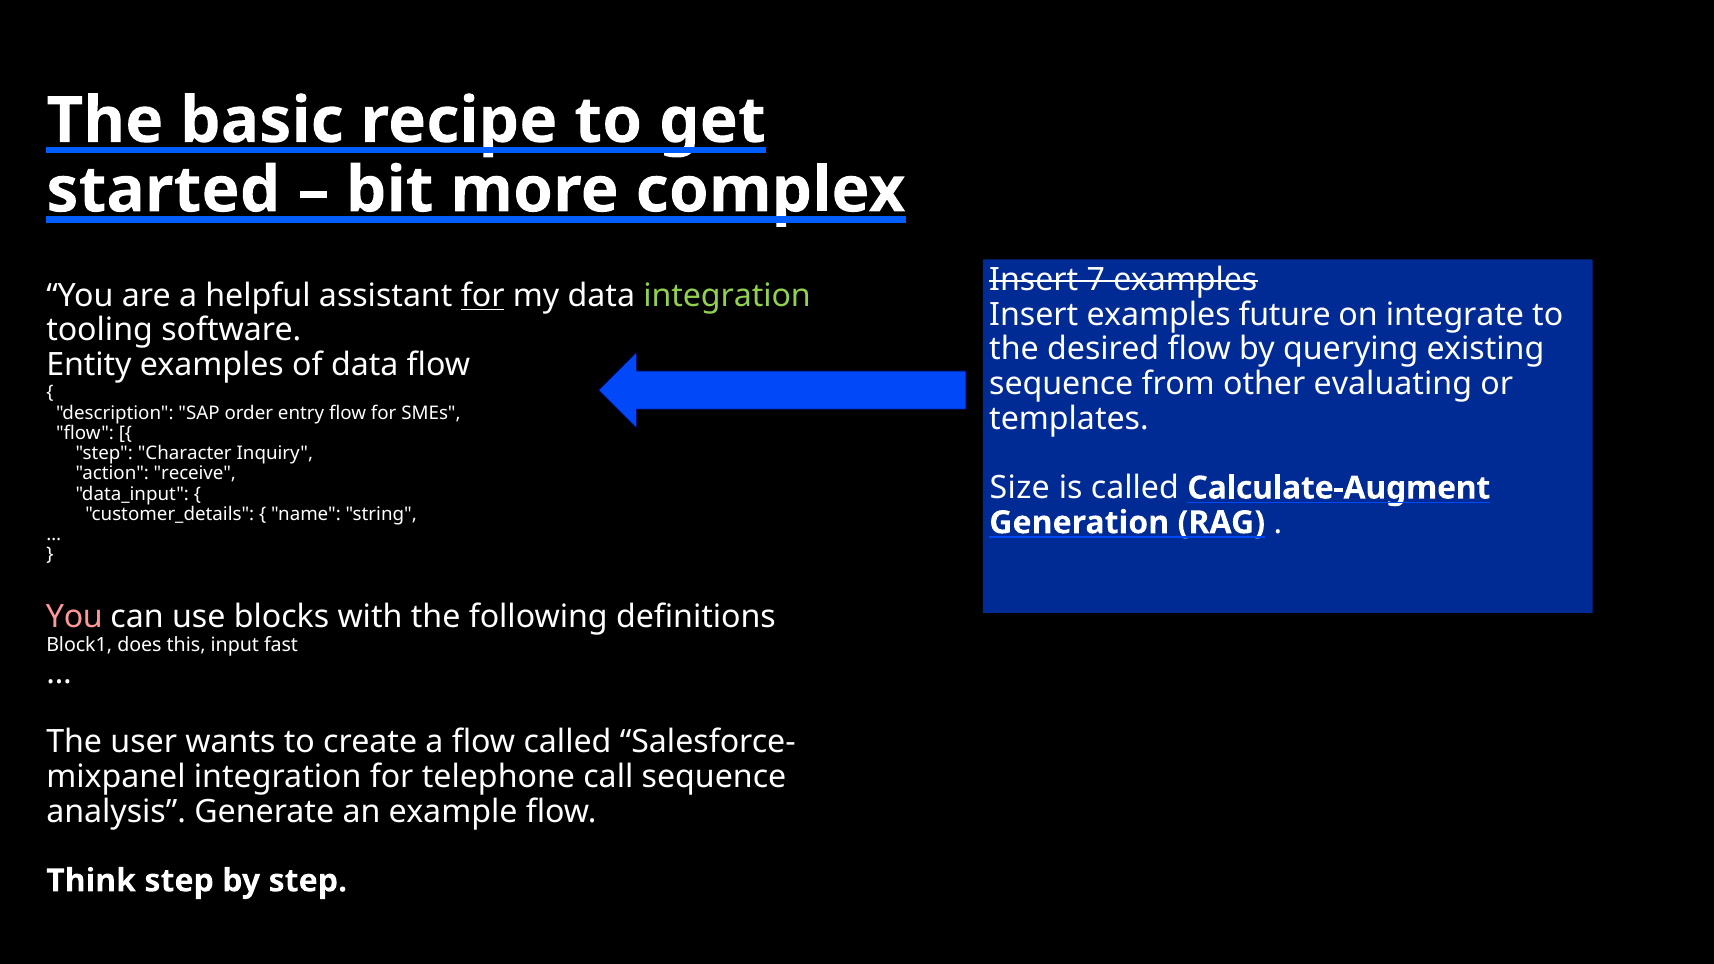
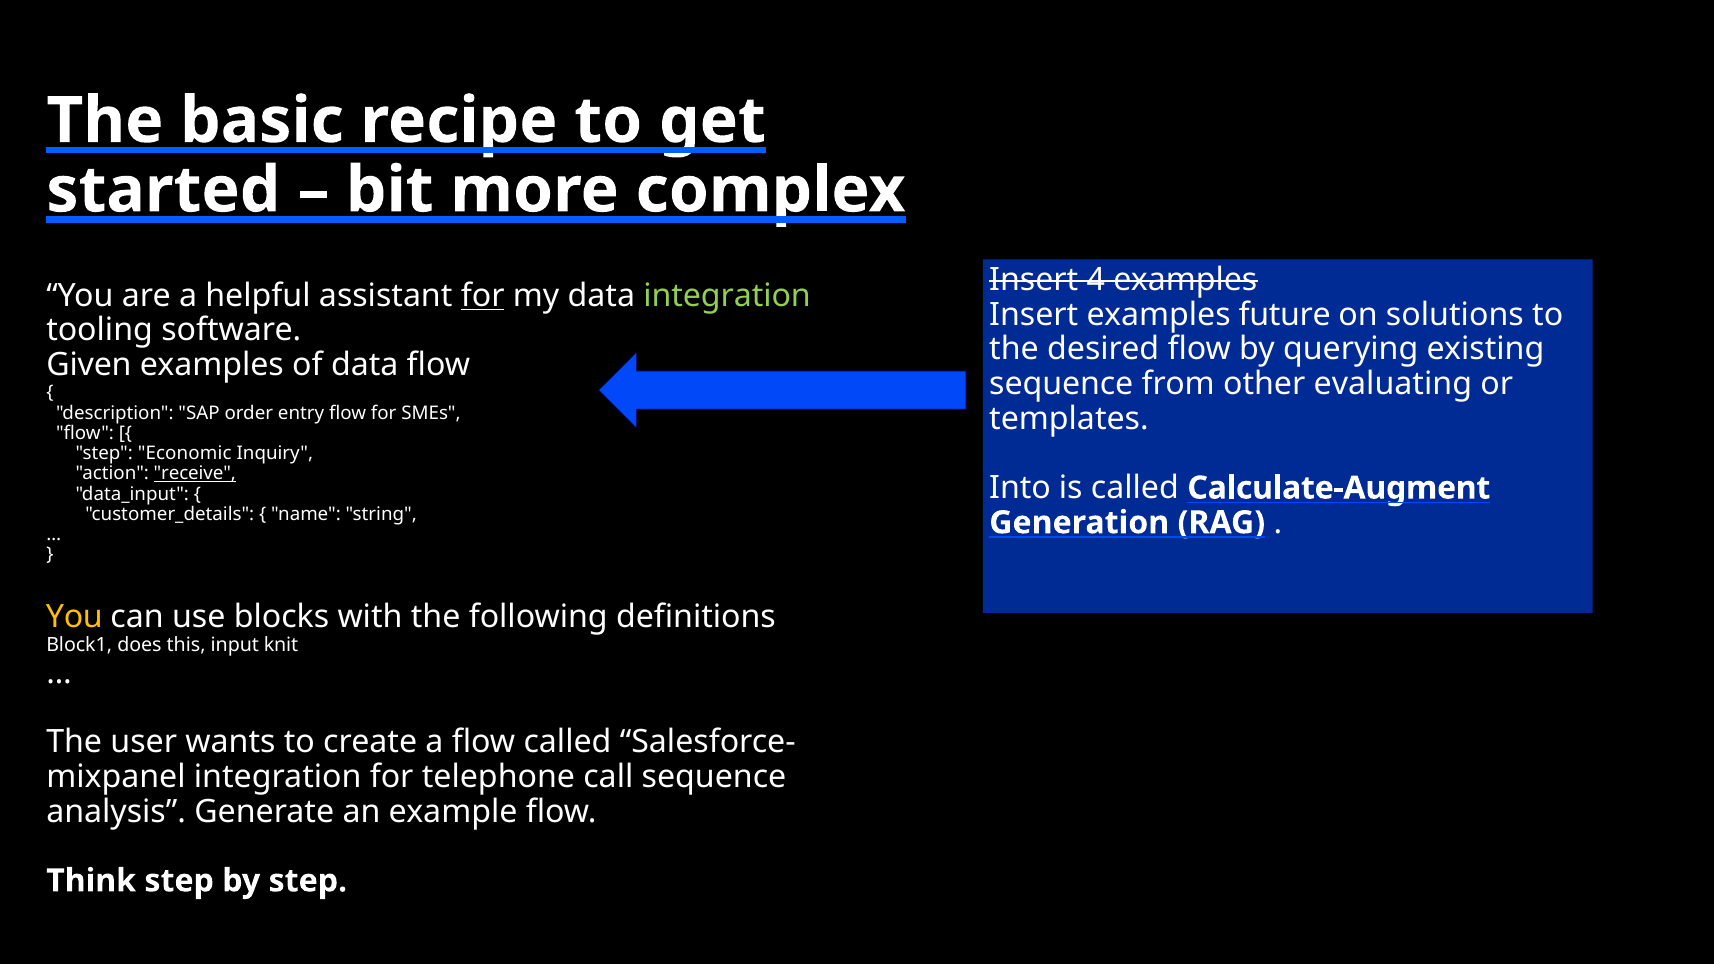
7: 7 -> 4 (1096, 280)
integrate: integrate -> solutions (1455, 314)
Entity: Entity -> Given (89, 365)
Character: Character -> Economic (185, 453)
receive underline: none -> present (195, 474)
Size: Size -> Into (1020, 488)
You colour: pink -> yellow (74, 617)
fast: fast -> knit (281, 645)
